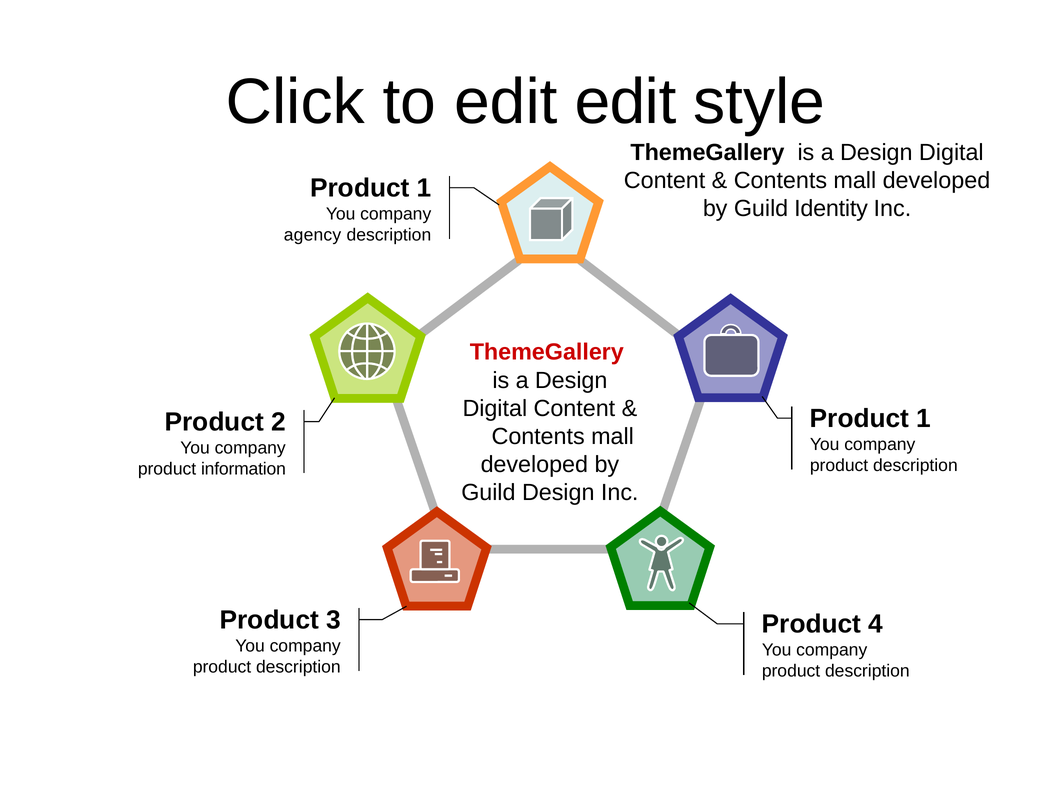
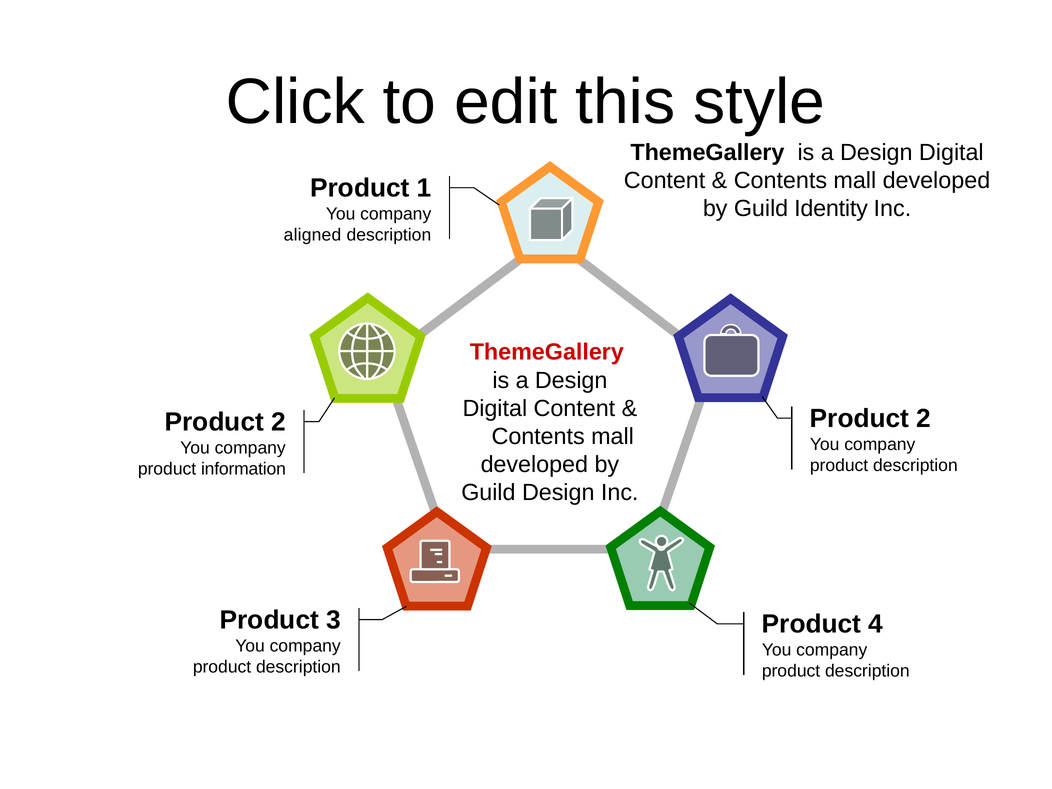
edit edit: edit -> this (625, 102)
agency: agency -> aligned (312, 235)
1: 1 -> 2 (924, 419)
